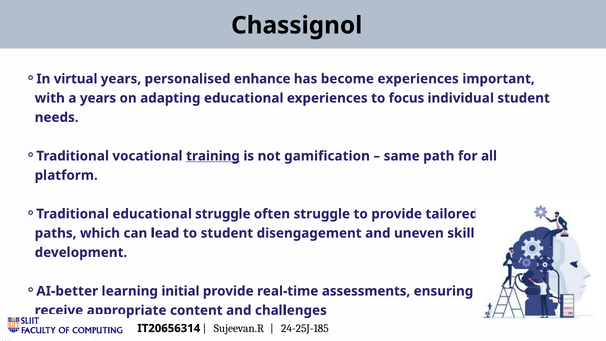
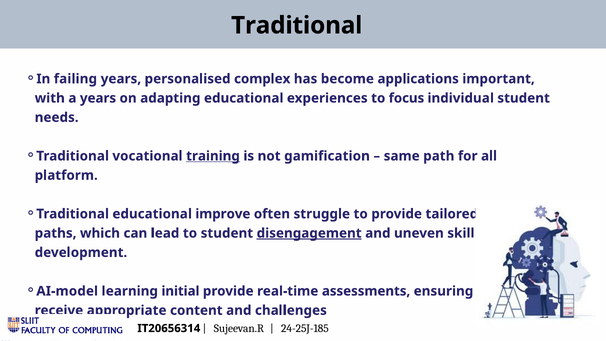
Chassignol: Chassignol -> Traditional (297, 25)
virtual: virtual -> failing (75, 79)
enhance: enhance -> complex (262, 79)
become experiences: experiences -> applications (418, 79)
educational struggle: struggle -> improve (223, 214)
disengagement underline: none -> present (309, 233)
AI-better: AI-better -> AI-model (67, 291)
